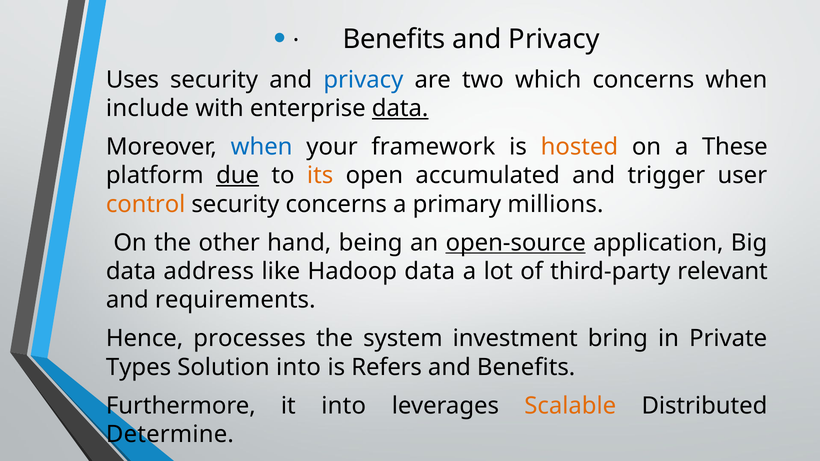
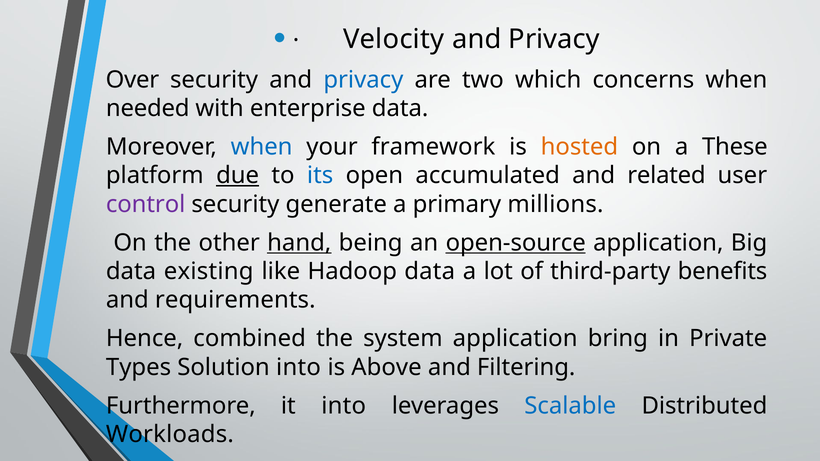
Benefits: Benefits -> Velocity (394, 39)
Uses: Uses -> Over (132, 80)
include: include -> needed (148, 108)
data underline: present -> none (400, 108)
its colour: orange -> blue (320, 176)
trigger: trigger -> related (666, 176)
control colour: orange -> purple (146, 204)
security concerns: concerns -> generate (336, 204)
hand underline: none -> present (299, 243)
address: address -> existing (209, 271)
relevant: relevant -> benefits (722, 271)
processes: processes -> combined (250, 339)
system investment: investment -> application (515, 339)
Refers: Refers -> Above (386, 367)
and Benefits: Benefits -> Filtering (526, 367)
Scalable colour: orange -> blue (570, 406)
Determine: Determine -> Workloads (170, 435)
